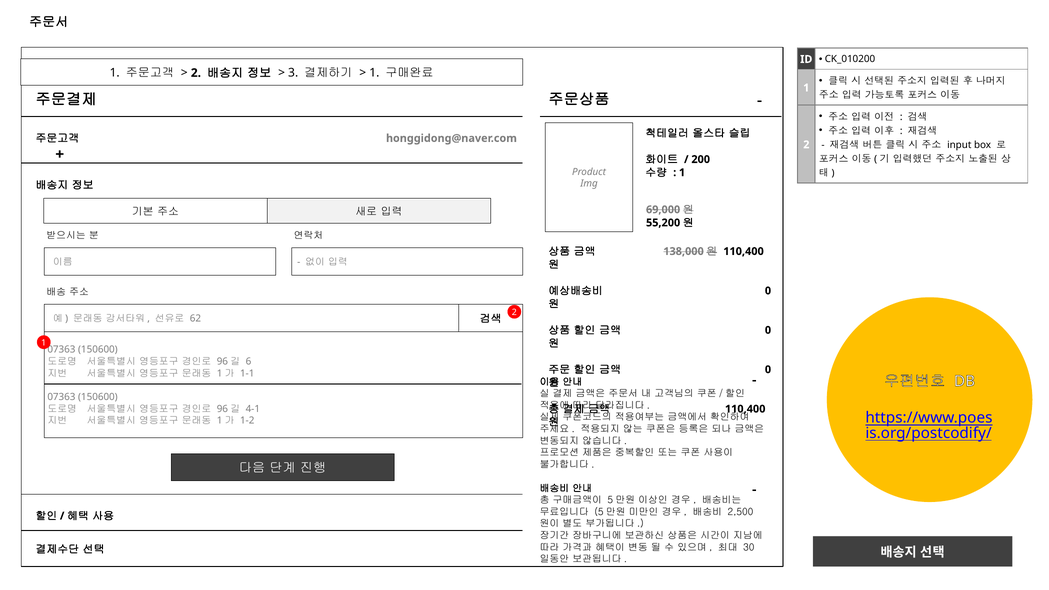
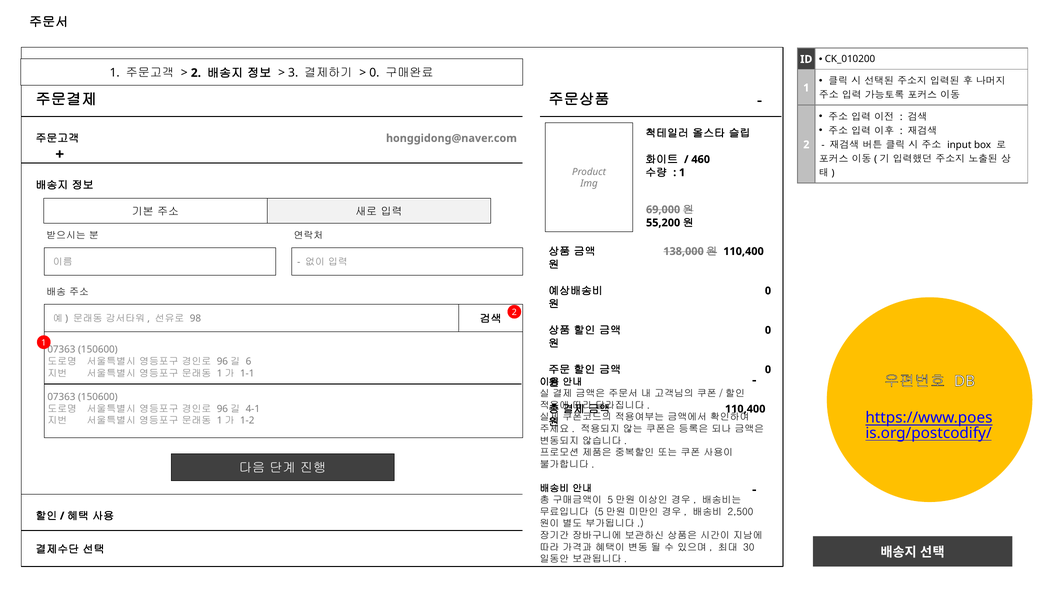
1: 1 -> 0 (374, 73)
200: 200 -> 460 (701, 159)
62: 62 -> 98 (195, 319)
